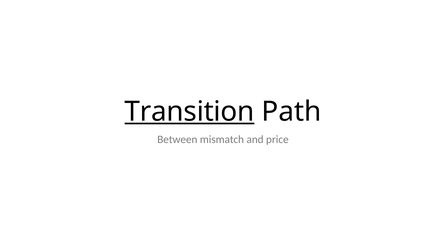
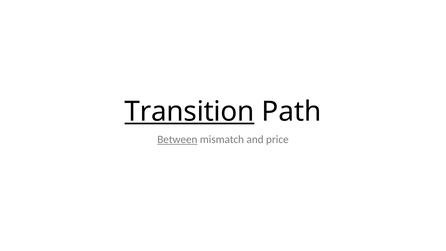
Between underline: none -> present (177, 139)
